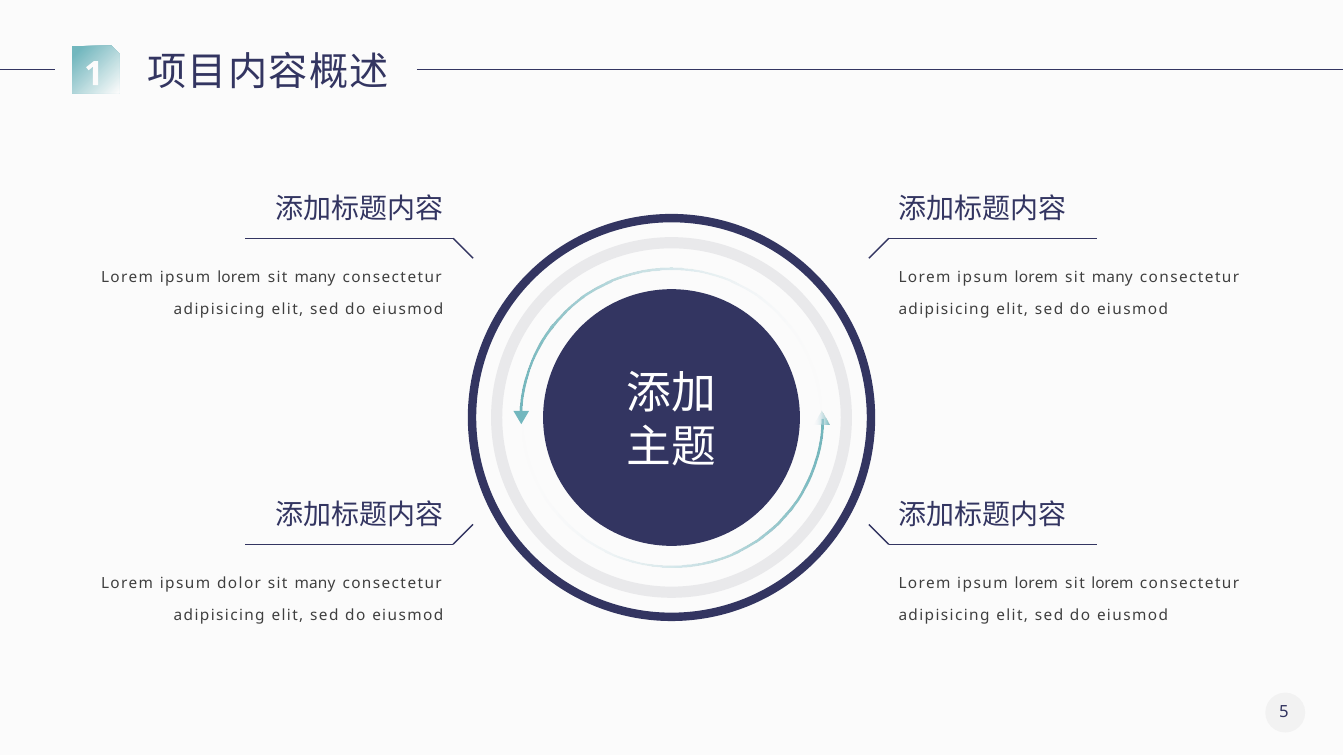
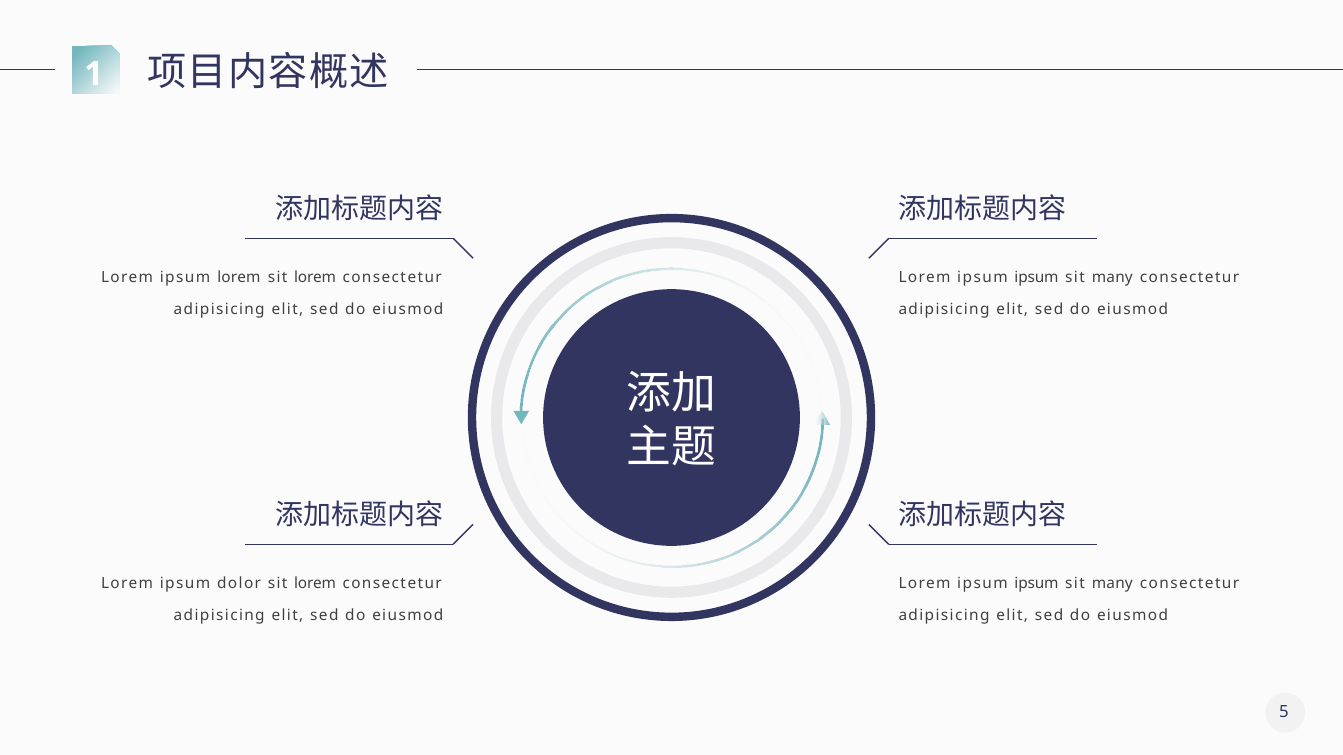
many: many -> lorem (315, 278)
lorem: lorem -> ipsum (1037, 278)
dolor sit many: many -> lorem (315, 584)
lorem: lorem -> ipsum (1037, 584)
lorem: lorem -> many (1112, 584)
